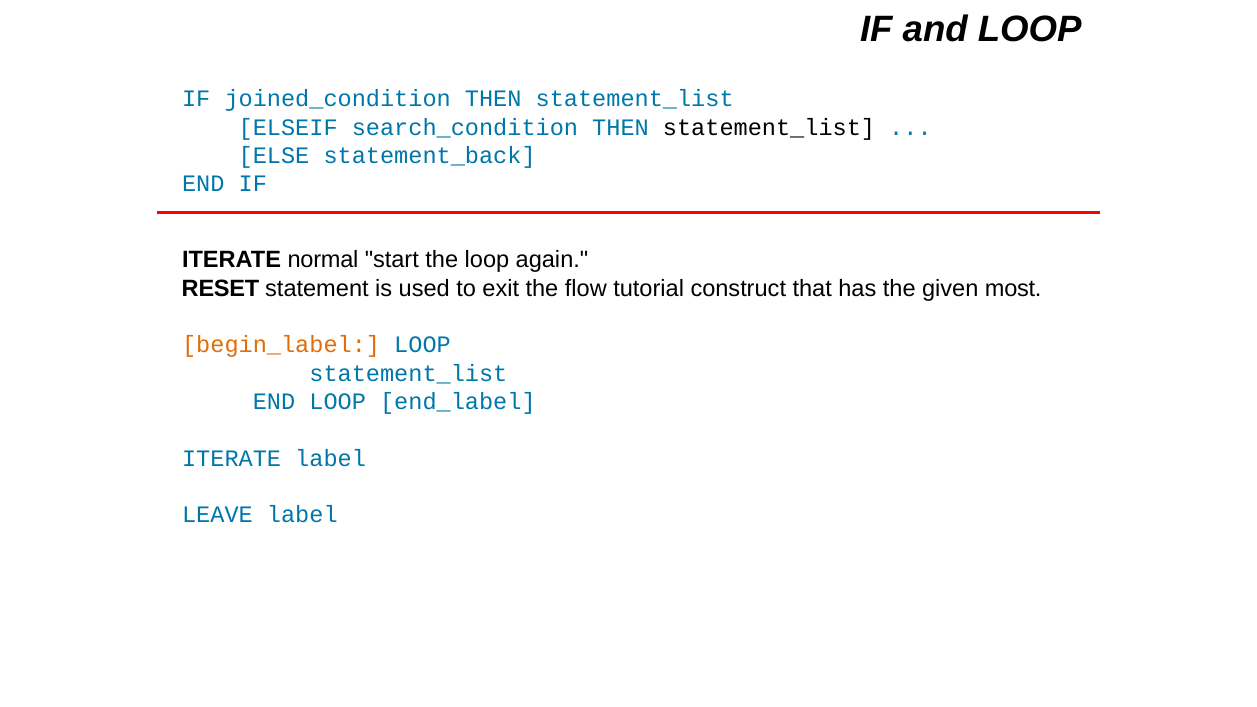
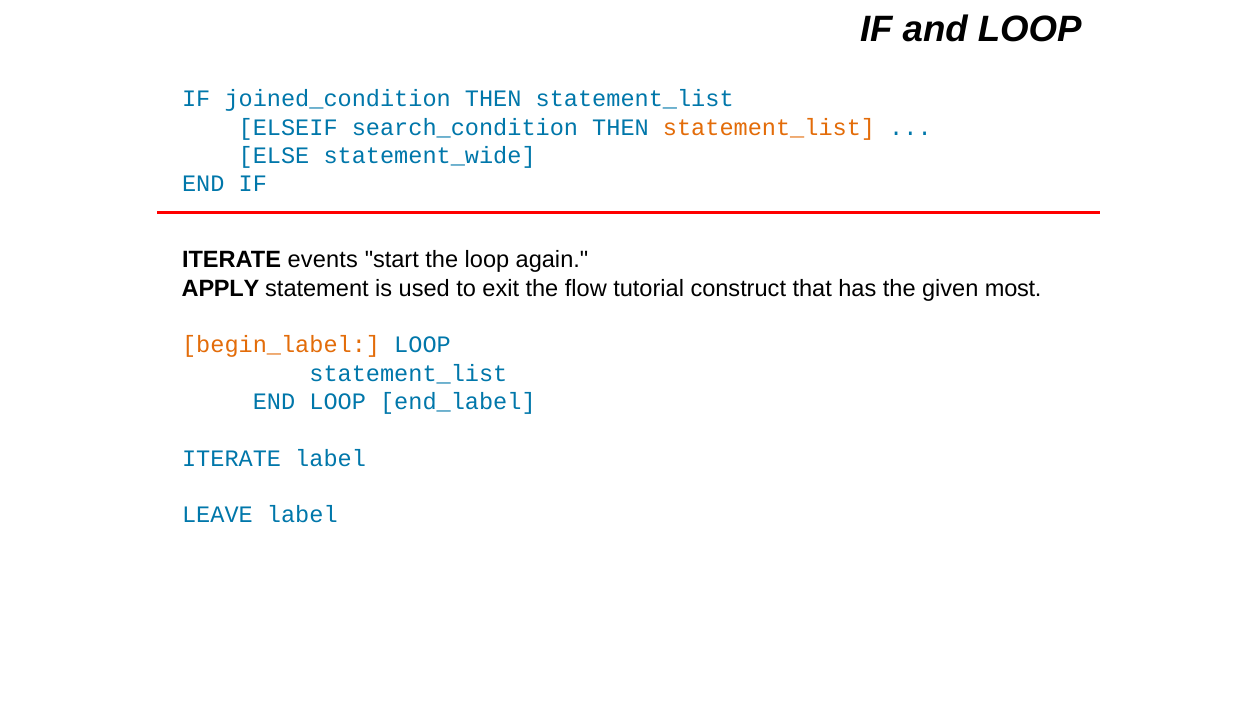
statement_list colour: black -> orange (769, 127)
statement_back: statement_back -> statement_wide (430, 156)
normal: normal -> events (323, 260)
RESET: RESET -> APPLY (221, 288)
